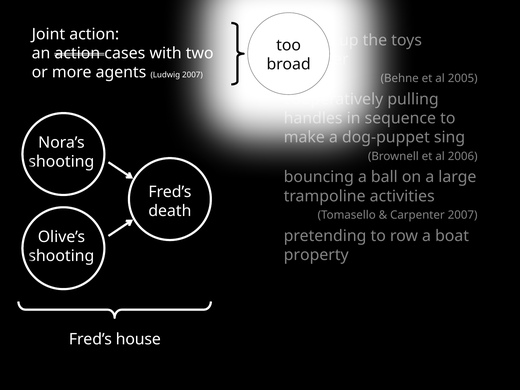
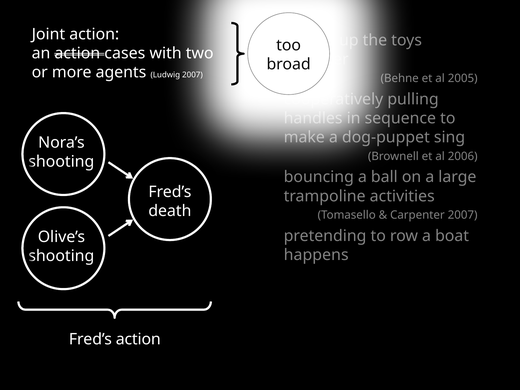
property: property -> happens (316, 255)
Fred’s house: house -> action (138, 339)
